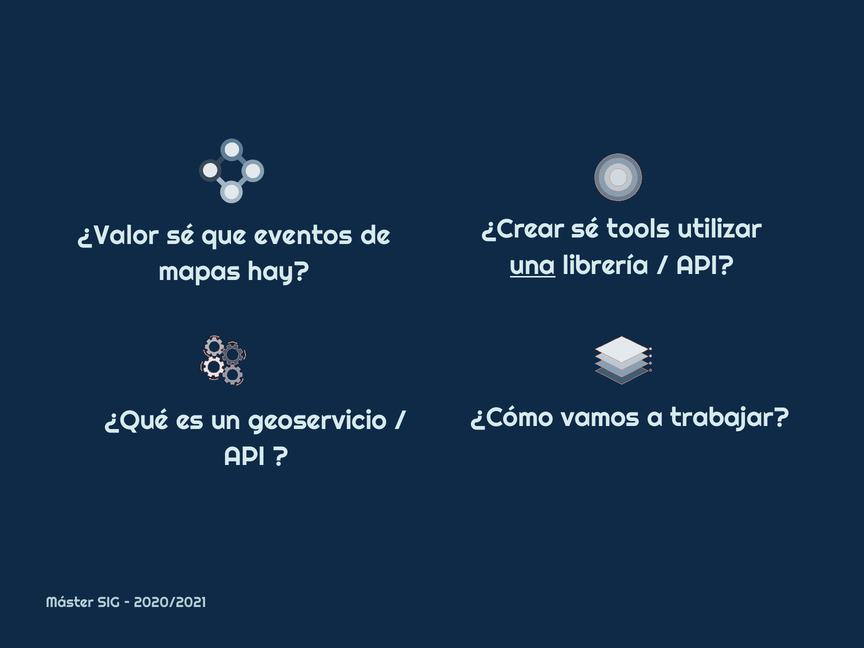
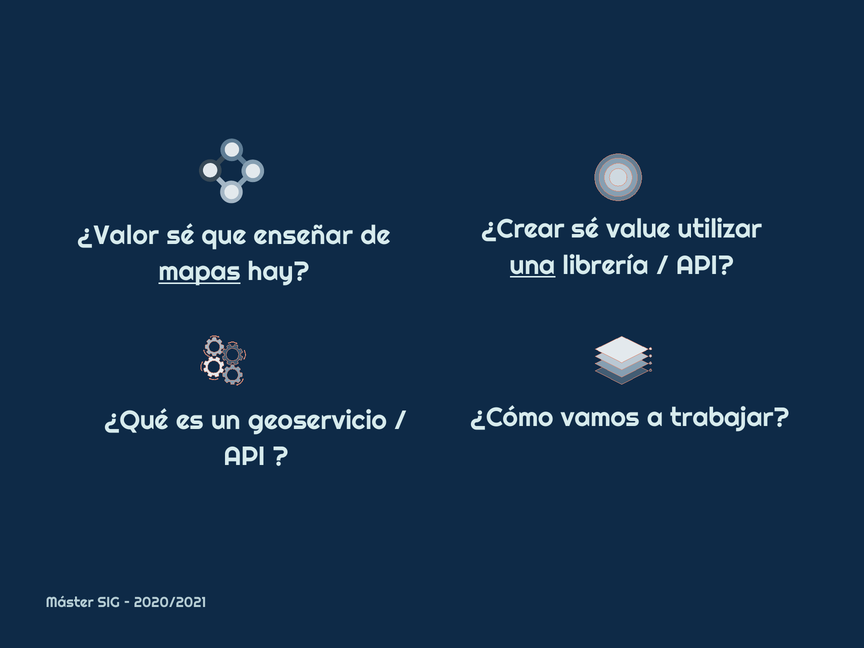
tools: tools -> value (639, 229)
eventos: eventos -> enseñar (303, 235)
mapas underline: none -> present (200, 272)
